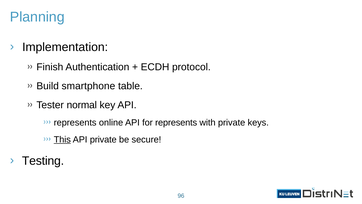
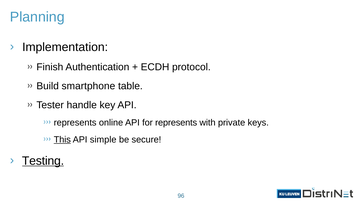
normal: normal -> handle (82, 105)
API private: private -> simple (103, 139)
Testing underline: none -> present (43, 160)
